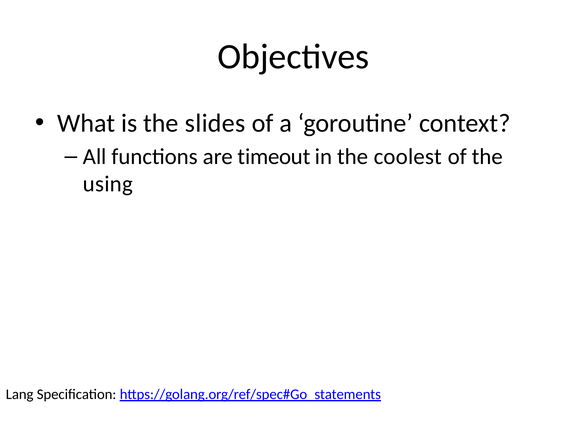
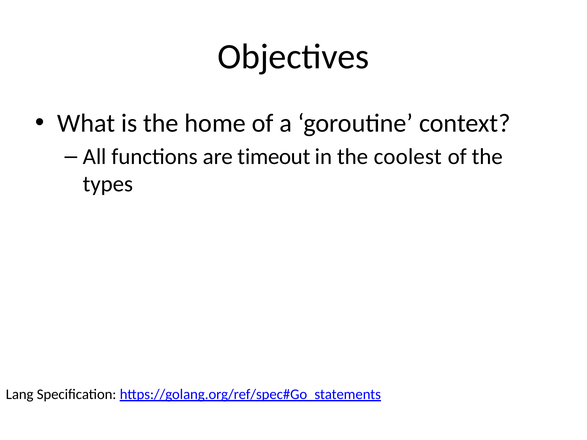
slides: slides -> home (215, 123)
using: using -> types (108, 184)
